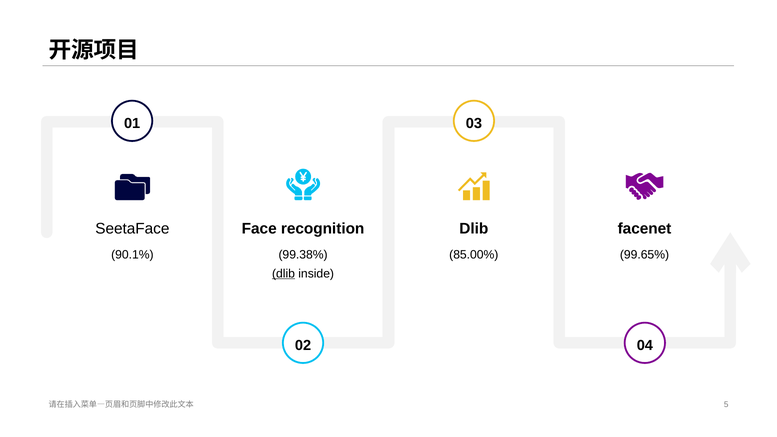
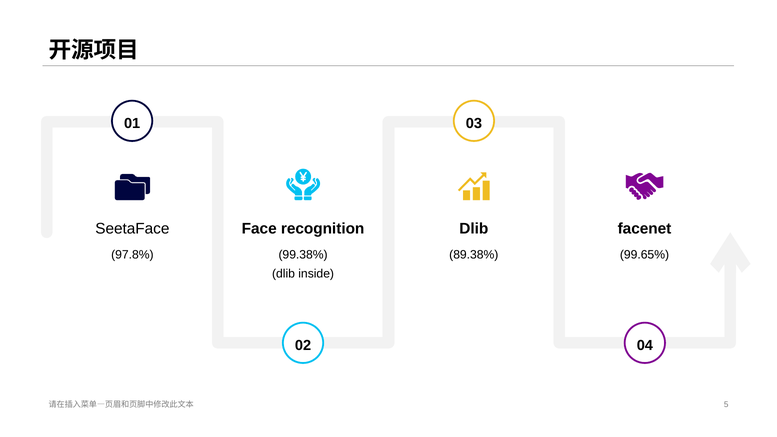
90.1%: 90.1% -> 97.8% (132, 255)
85.00%: 85.00% -> 89.38% (474, 255)
dlib underline: present -> none (284, 274)
